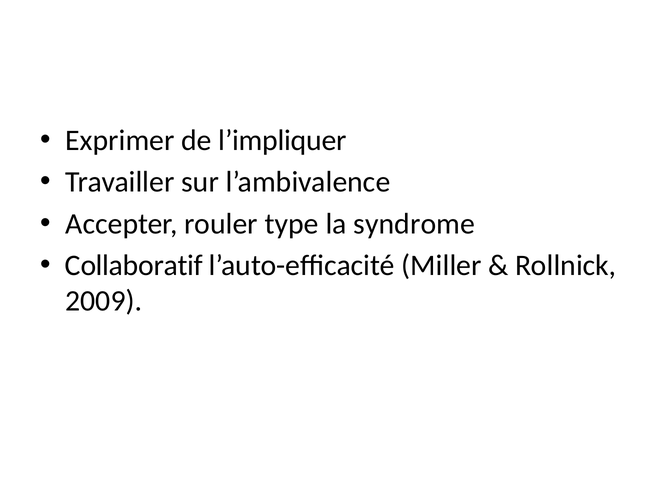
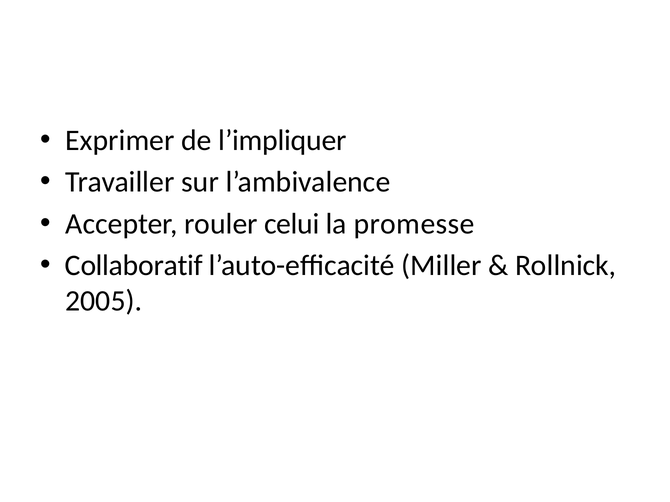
type: type -> celui (292, 224)
syndrome: syndrome -> promesse (414, 224)
2009: 2009 -> 2005 (104, 301)
